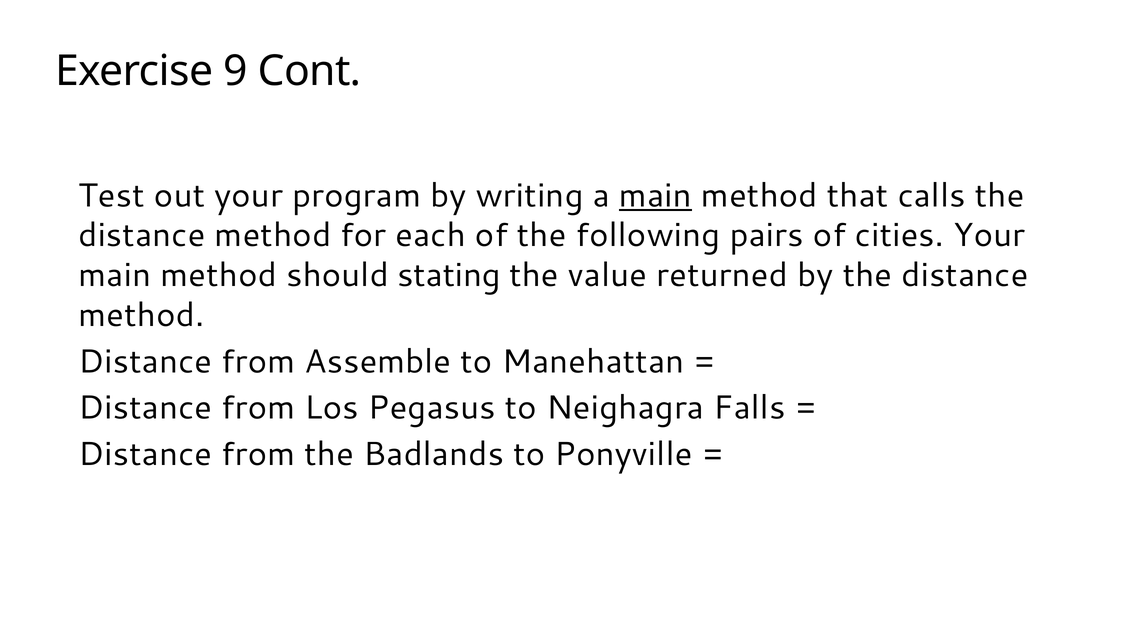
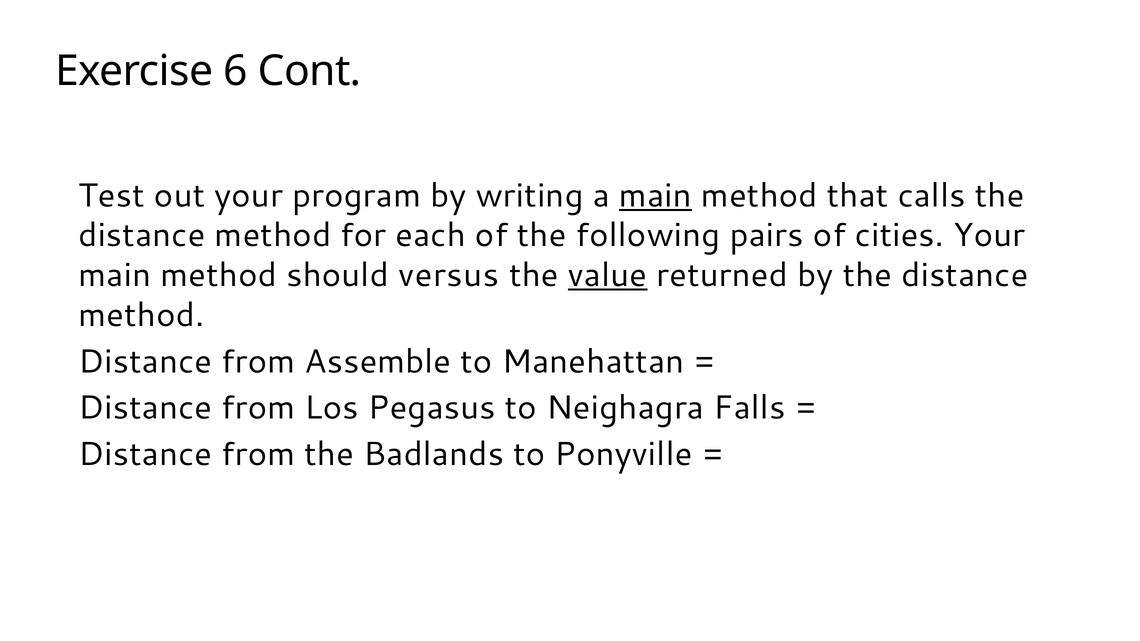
9: 9 -> 6 (235, 71)
stating: stating -> versus (449, 275)
value underline: none -> present (608, 275)
